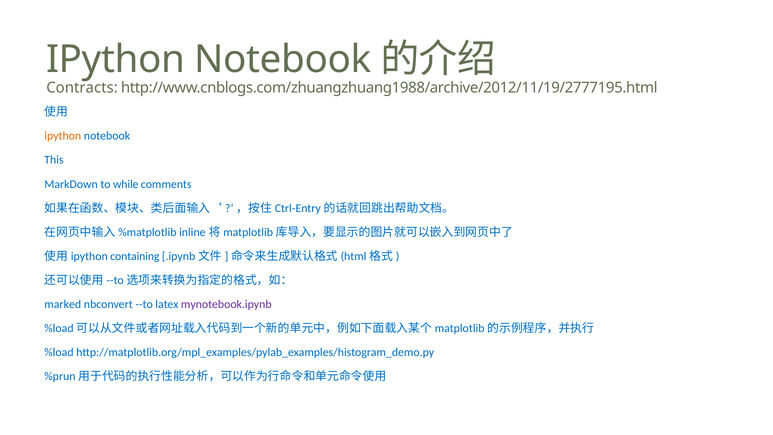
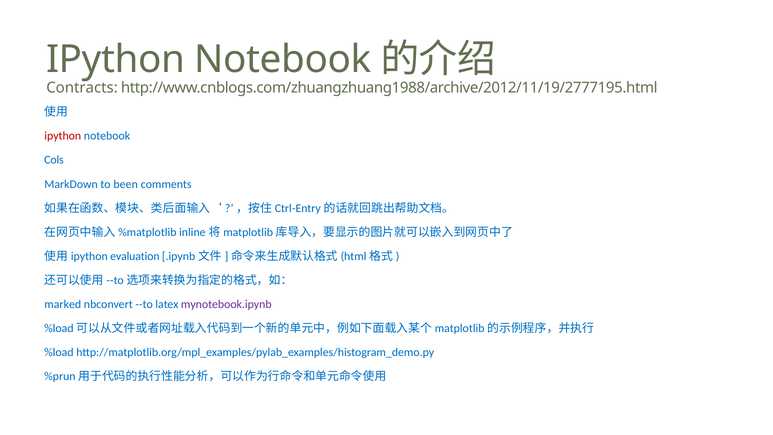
ipython colour: orange -> red (63, 136)
This: This -> Cols (54, 160)
while: while -> been (126, 184)
containing: containing -> evaluation (135, 256)
